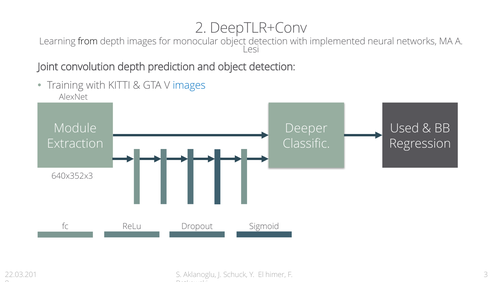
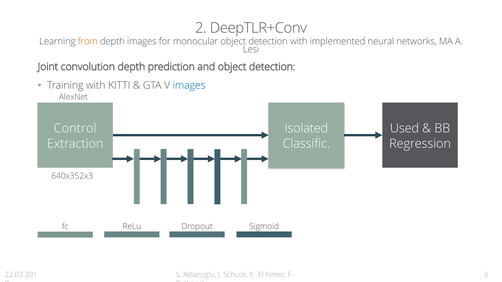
from colour: black -> orange (88, 42)
Module: Module -> Control (75, 129)
Deeper: Deeper -> Isolated (306, 129)
